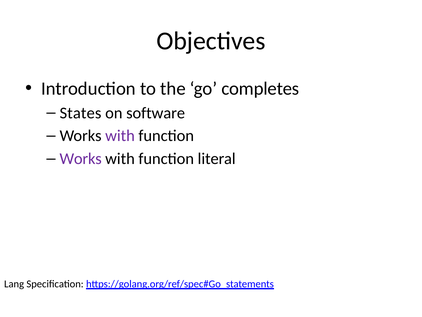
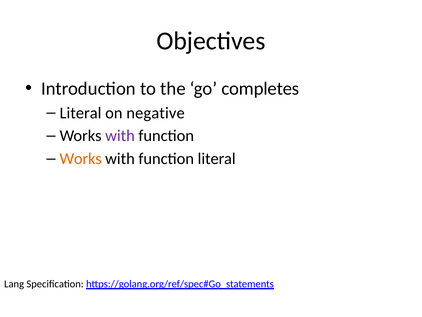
States: States -> Literal (81, 113)
software: software -> negative (156, 113)
Works colour: purple -> orange (81, 159)
